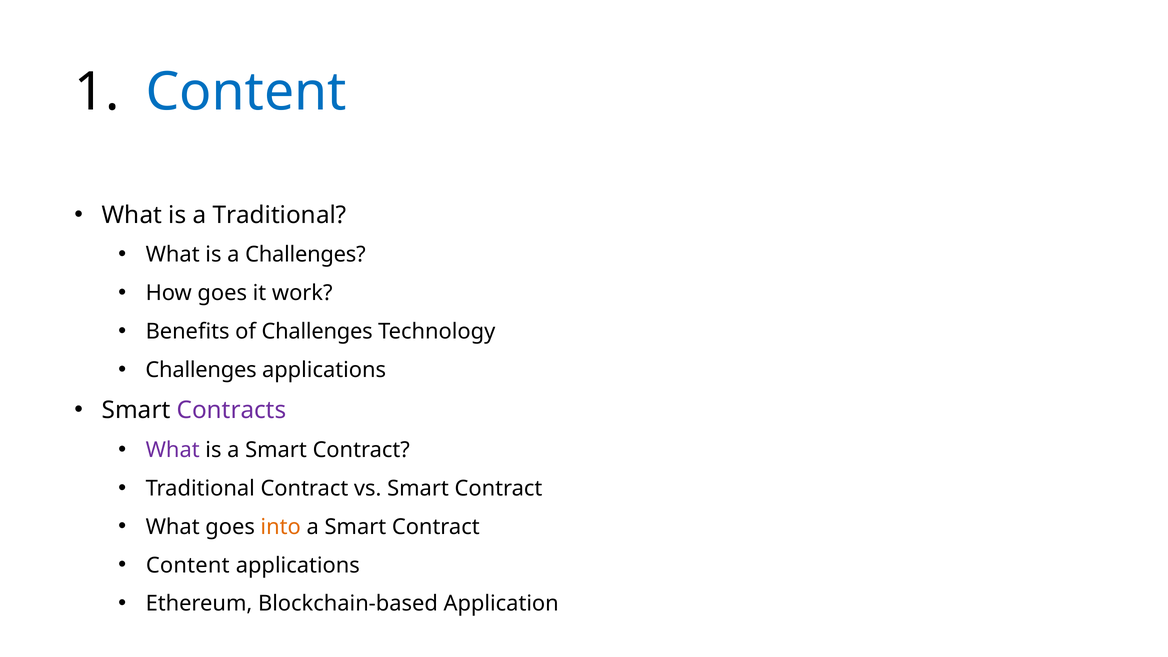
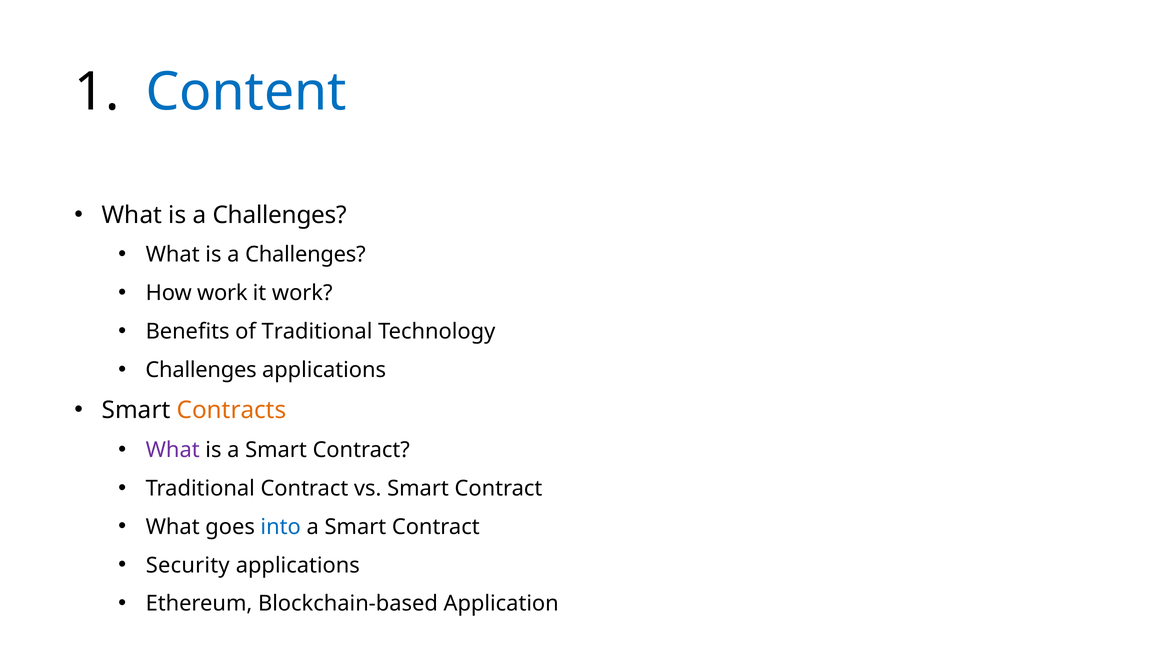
Traditional: Traditional -> Challenges (280, 215)
How goes: goes -> work (222, 293)
of Challenges: Challenges -> Traditional (317, 332)
Contracts colour: purple -> orange (232, 410)
into colour: orange -> blue (281, 527)
Content: Content -> Security (188, 565)
